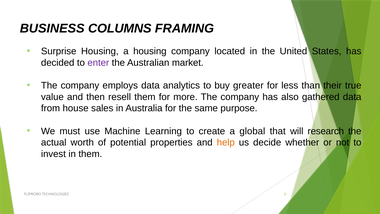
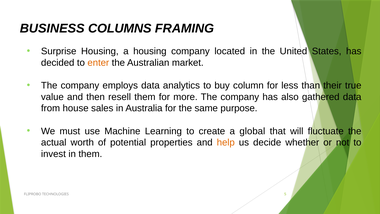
enter colour: purple -> orange (98, 63)
greater: greater -> column (248, 85)
research: research -> fluctuate (326, 131)
